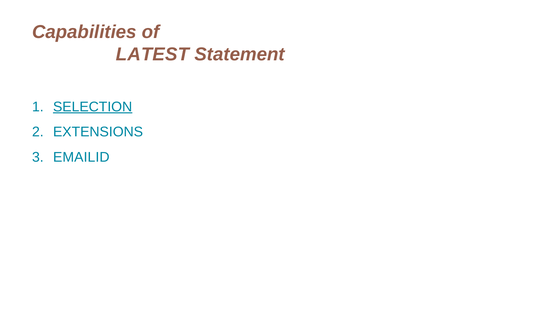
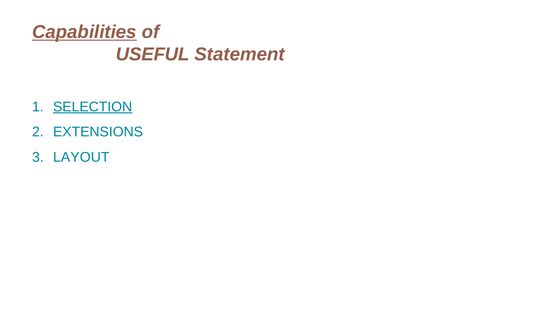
Capabilities underline: none -> present (84, 32)
LATEST: LATEST -> USEFUL (153, 54)
EMAILID: EMAILID -> LAYOUT (81, 157)
